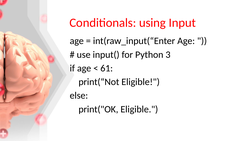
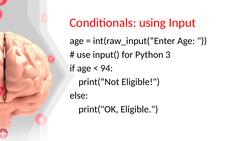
61: 61 -> 94 (107, 68)
